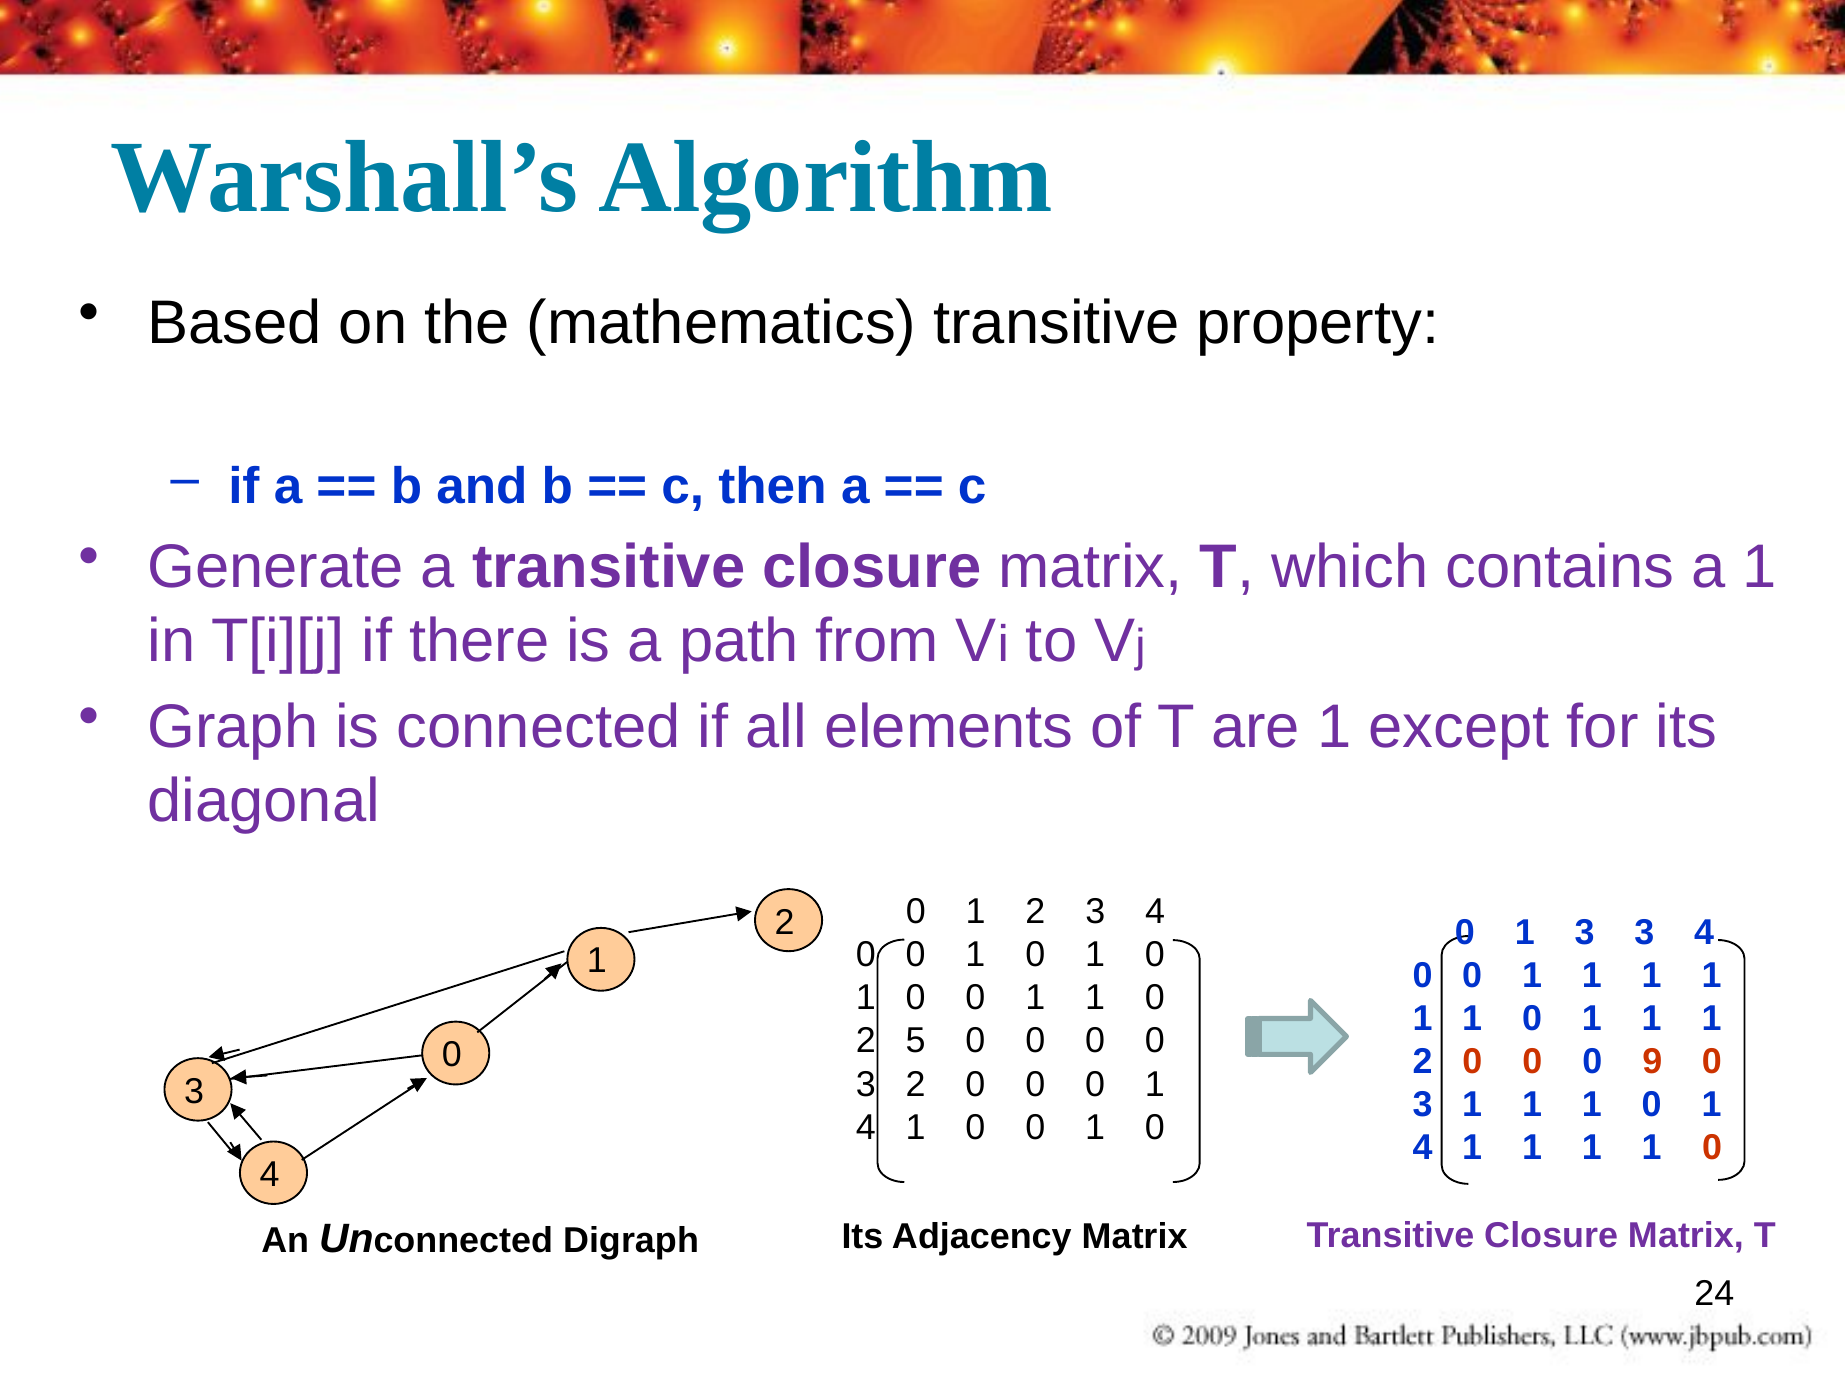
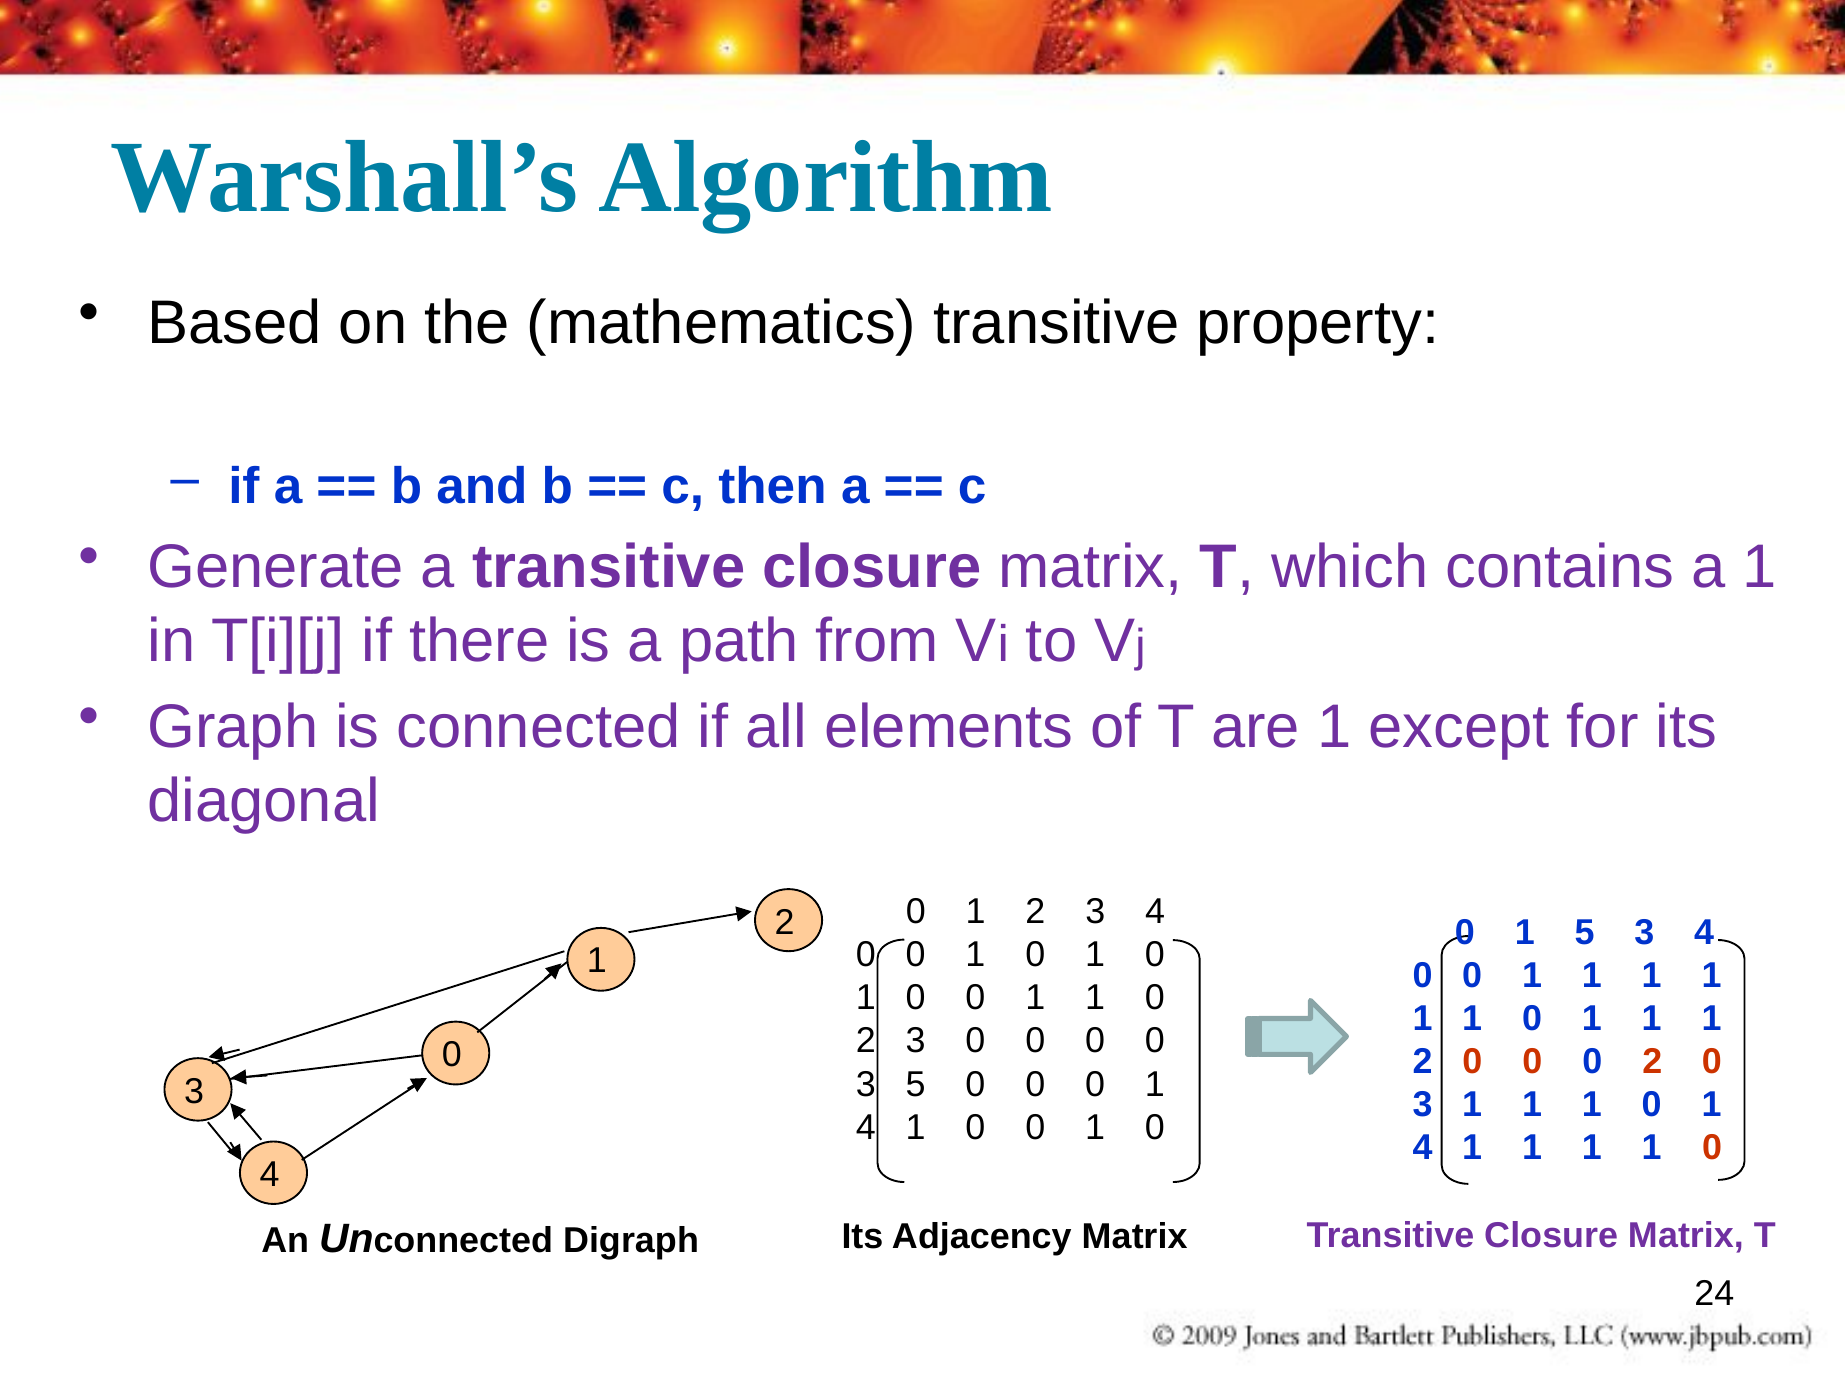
1 3: 3 -> 5 (1585, 933)
5: 5 -> 3 (916, 1041)
0 0 9: 9 -> 2 (1652, 1062)
3 2: 2 -> 5 (916, 1084)
